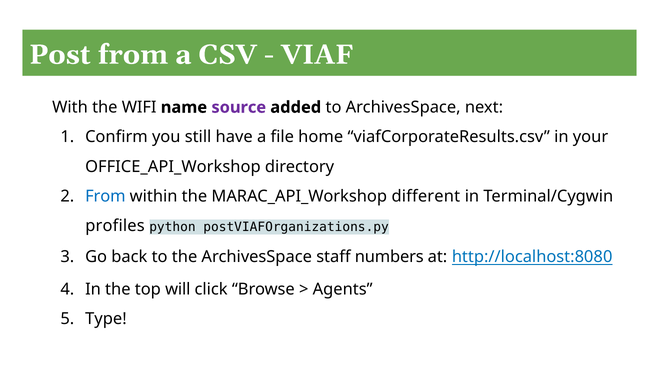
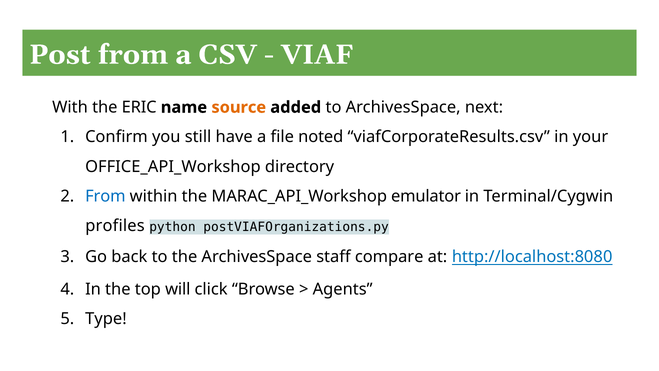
WIFI: WIFI -> ERIC (139, 107)
source colour: purple -> orange (239, 107)
home: home -> noted (321, 137)
different: different -> emulator (426, 196)
numbers: numbers -> compare (389, 257)
